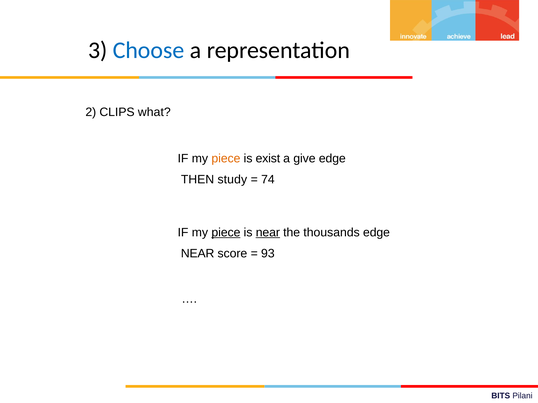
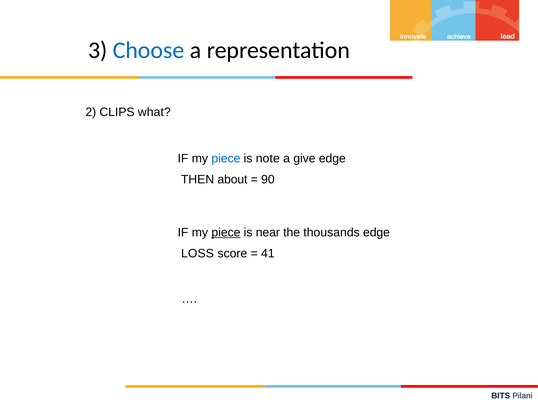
piece colour: orange -> blue (226, 159)
exist: exist -> note (268, 159)
study: study -> about (232, 180)
74: 74 -> 90 (268, 180)
near underline: present -> none (268, 233)
NEAR: NEAR -> LOSS (197, 254)
93: 93 -> 41 (268, 254)
